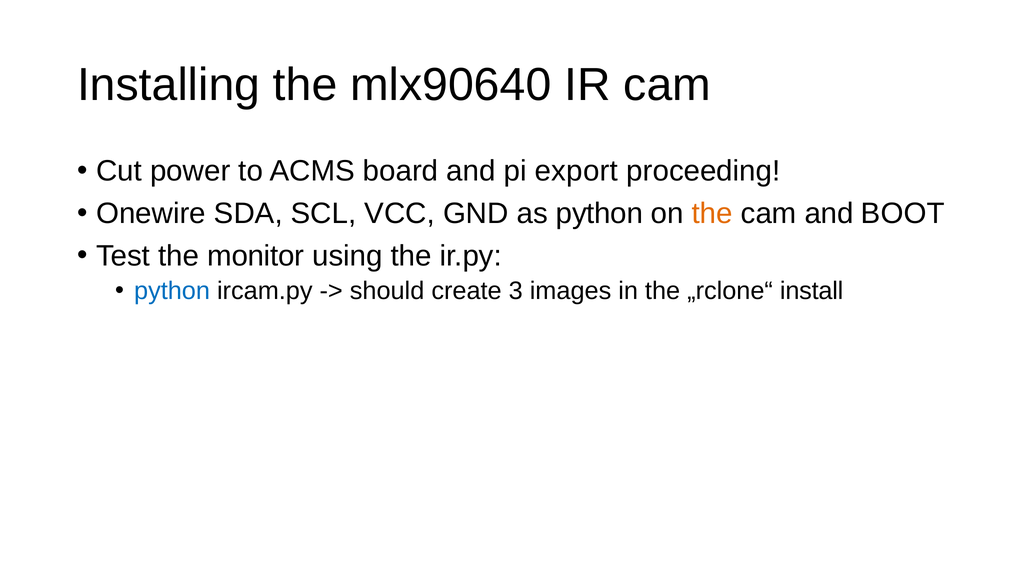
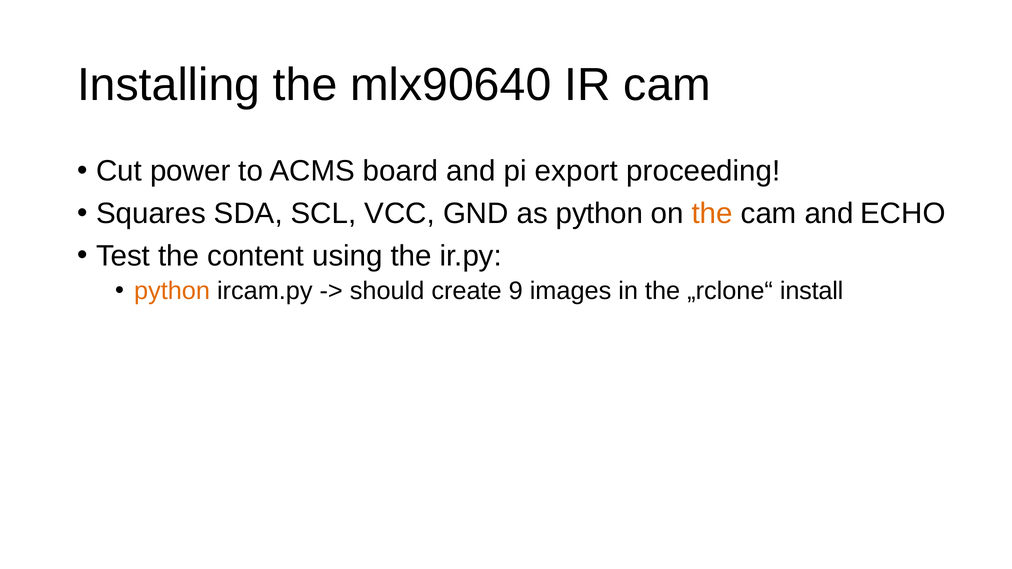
Onewire: Onewire -> Squares (151, 214)
BOOT: BOOT -> ECHO (903, 214)
monitor: monitor -> content (256, 256)
python colour: blue -> orange (172, 291)
3: 3 -> 9 (516, 291)
